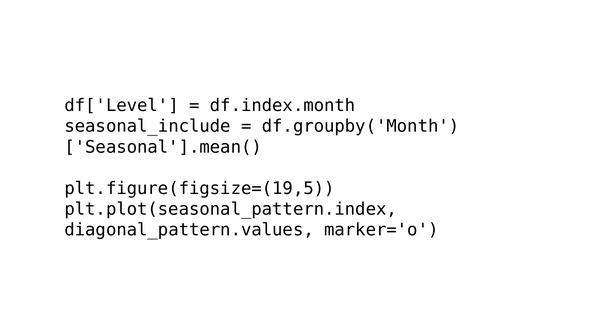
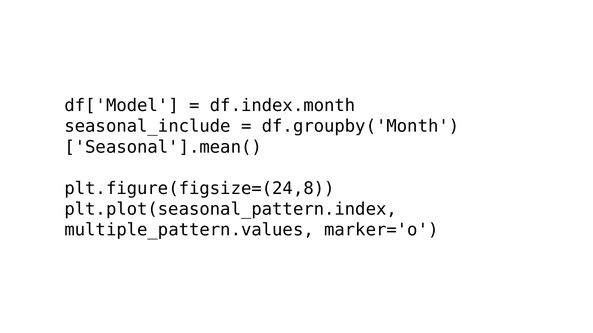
df['Level: df['Level -> df['Model (122, 106)
plt.figure(figsize=(19,5: plt.figure(figsize=(19,5 -> plt.figure(figsize=(24,8 (200, 189)
diagonal_pattern.values: diagonal_pattern.values -> multiple_pattern.values (189, 230)
